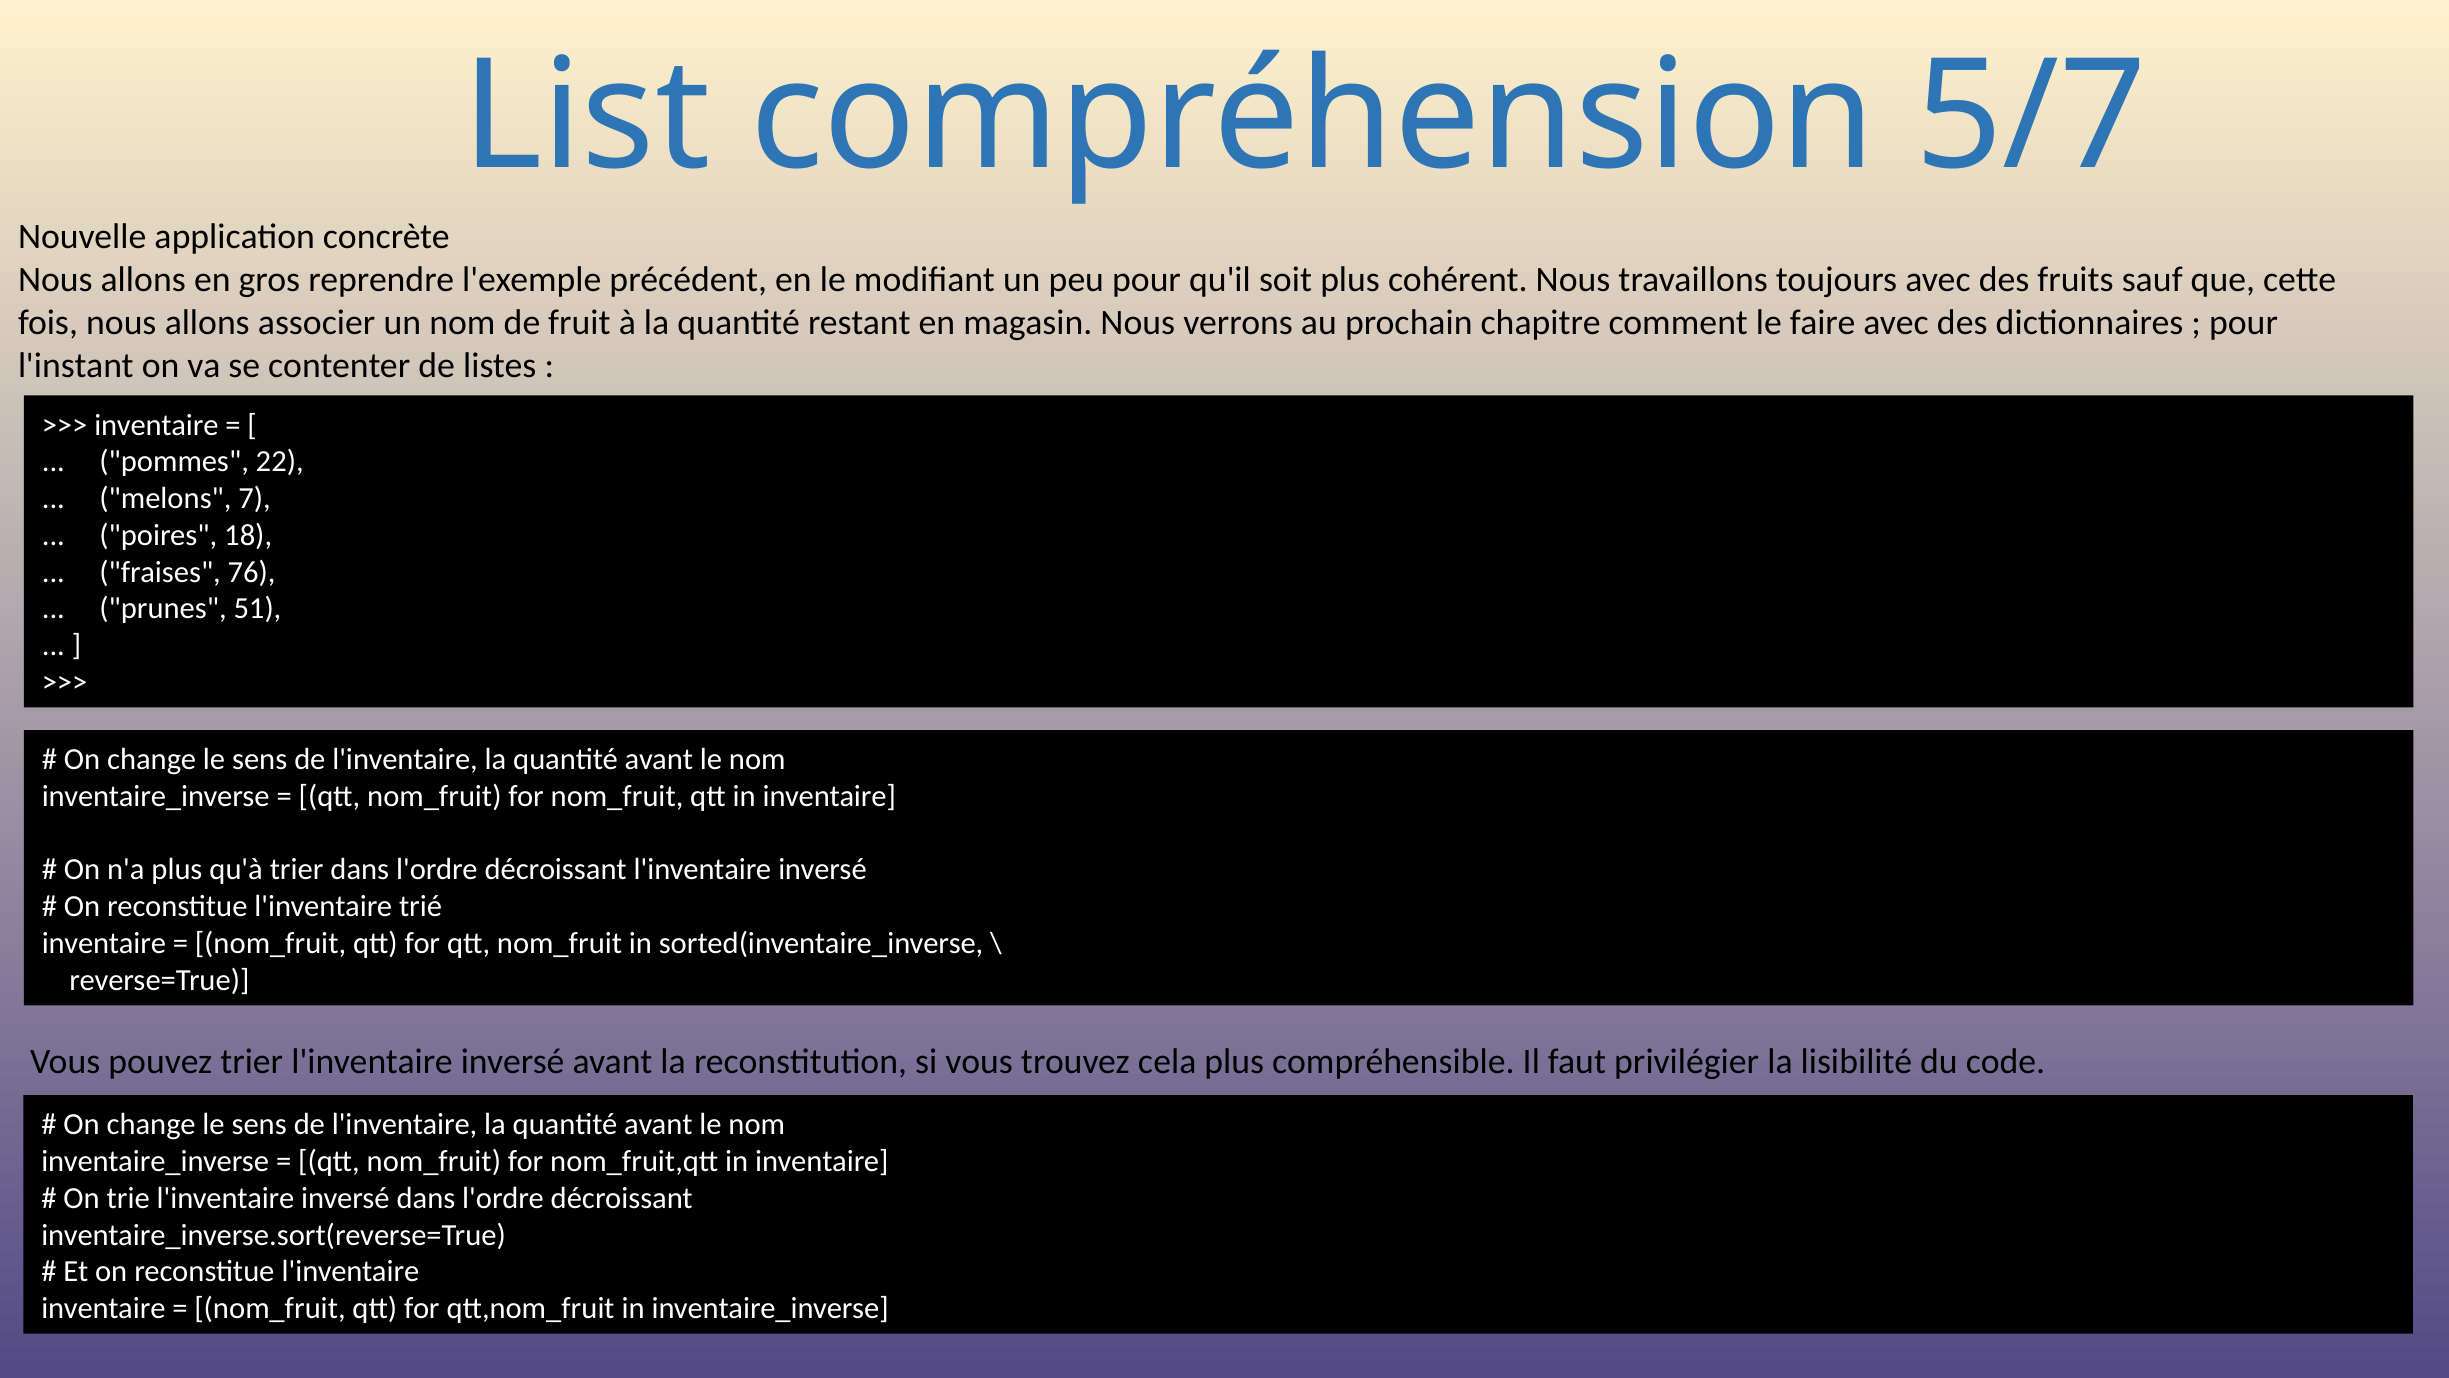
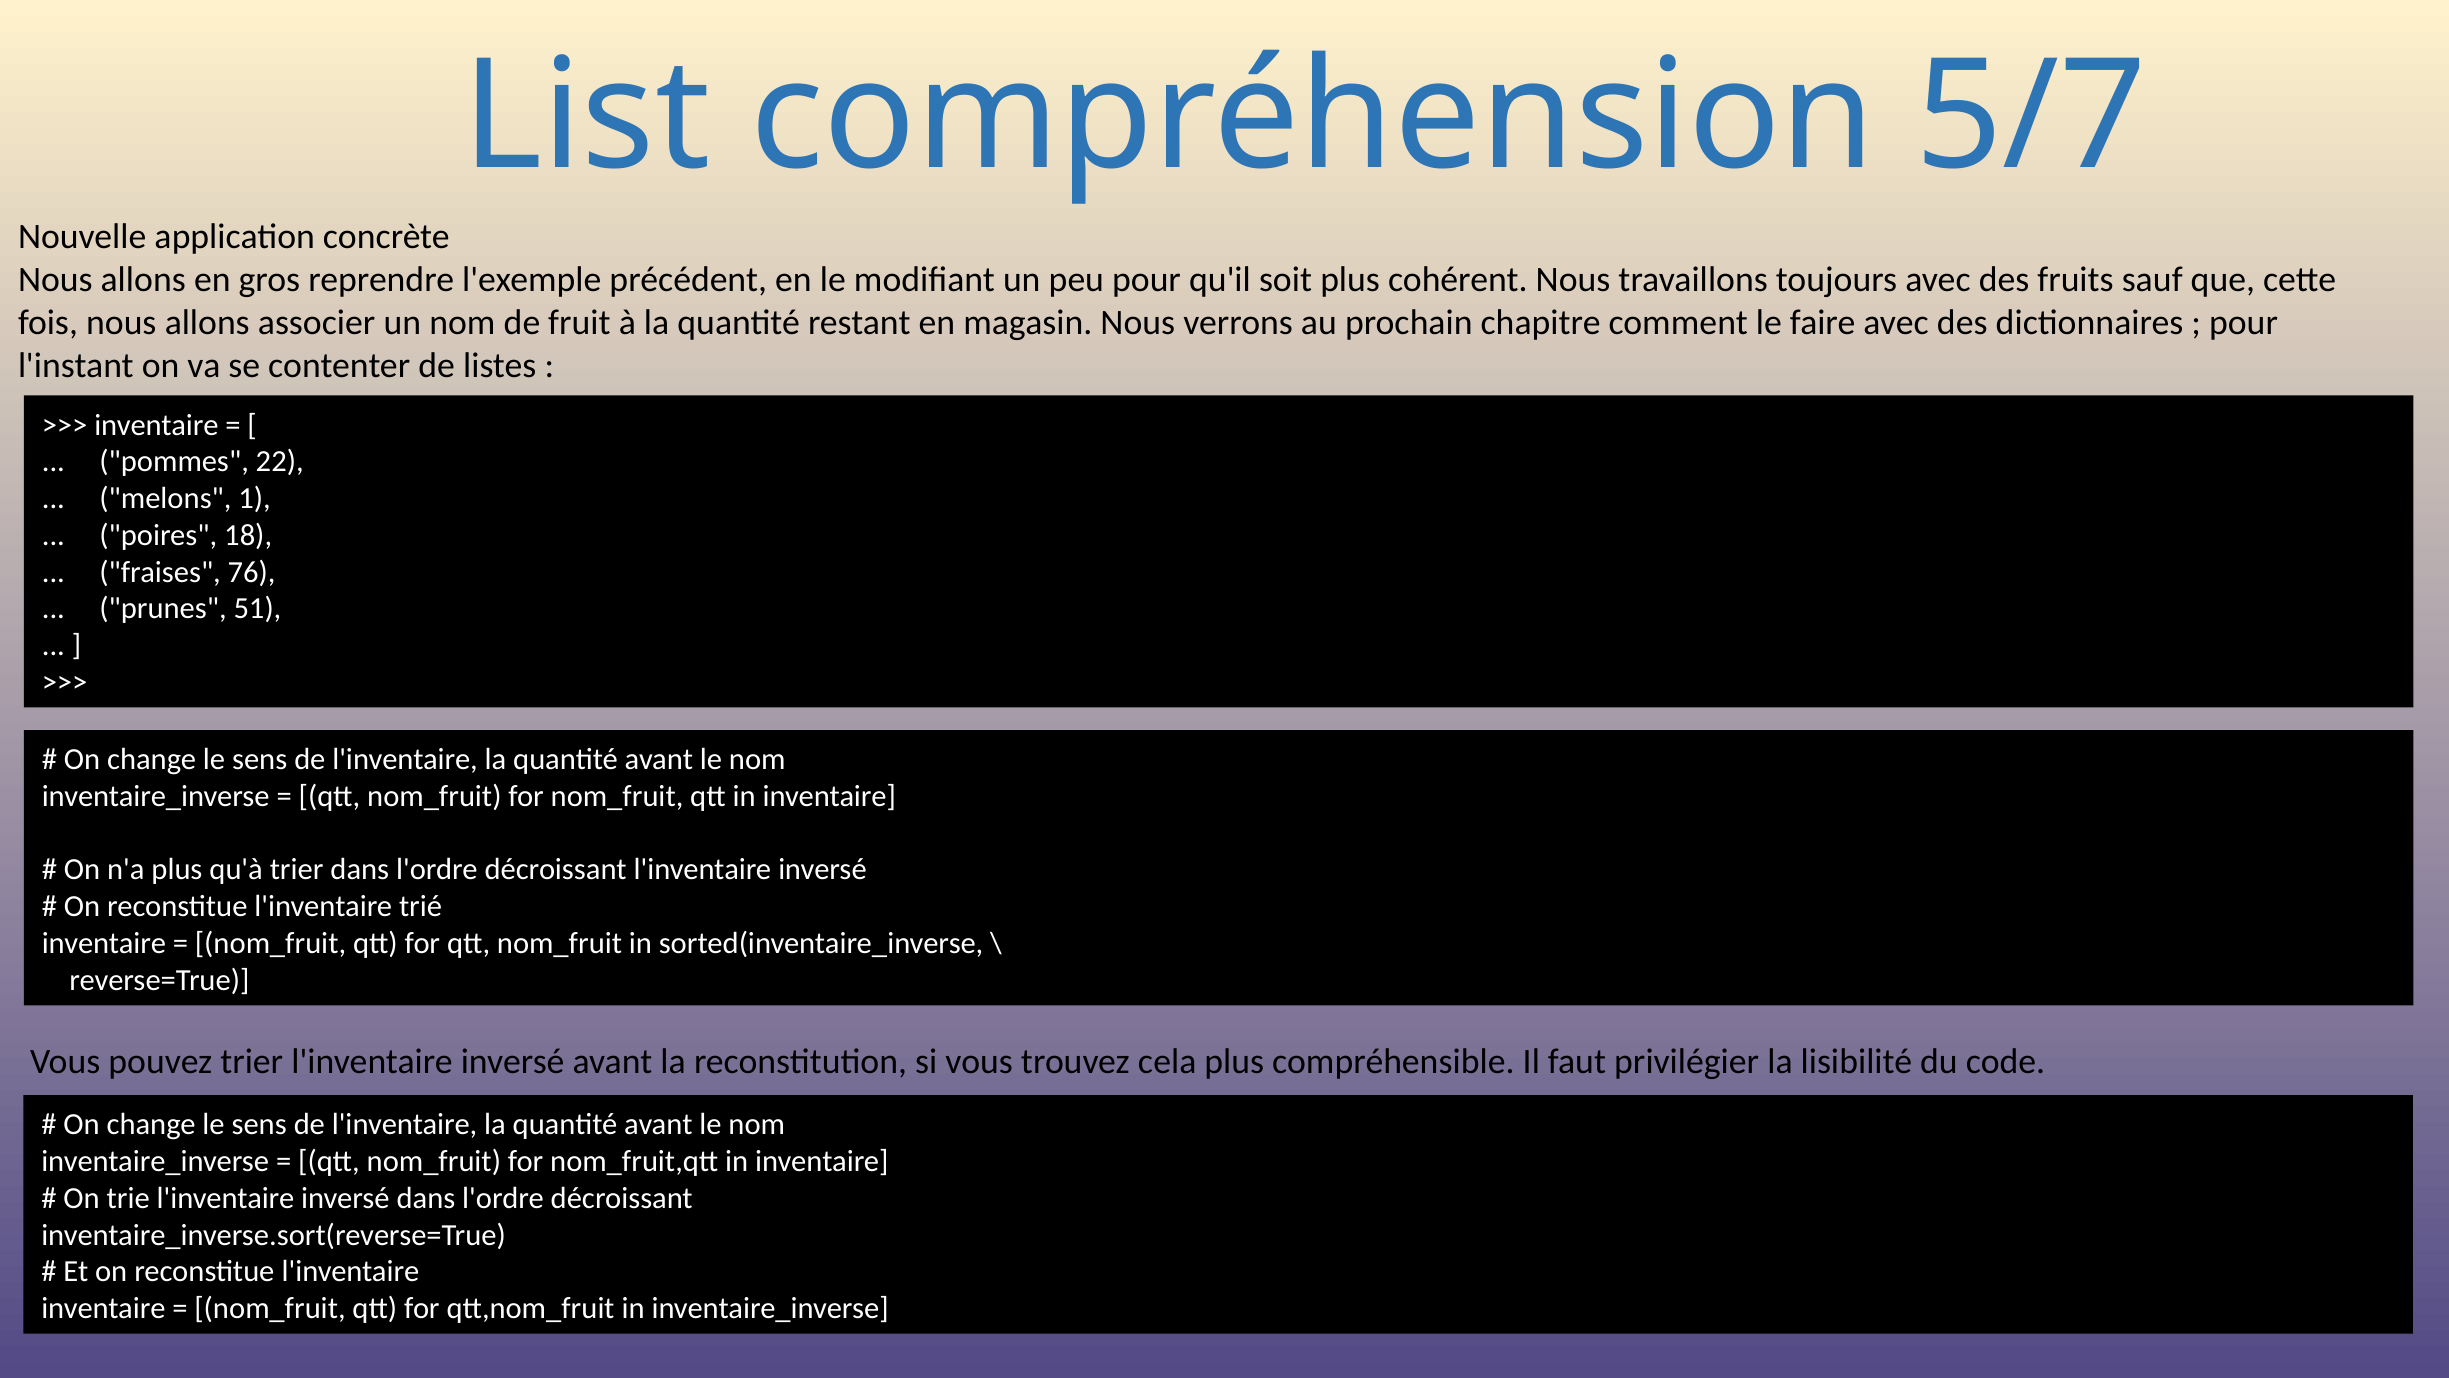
7: 7 -> 1 (254, 498)
